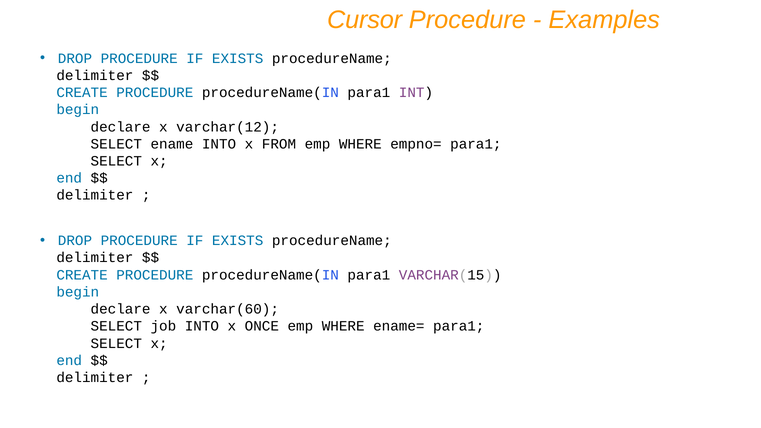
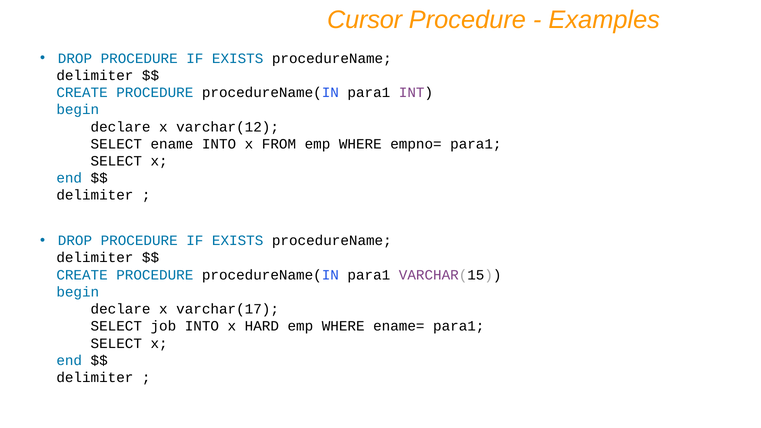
varchar(60: varchar(60 -> varchar(17 (228, 309)
ONCE: ONCE -> HARD (262, 326)
